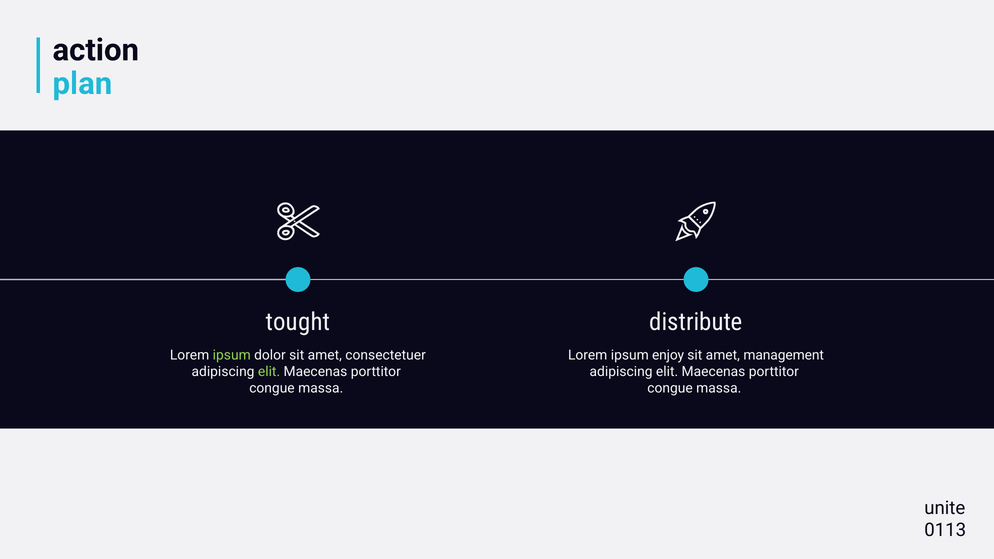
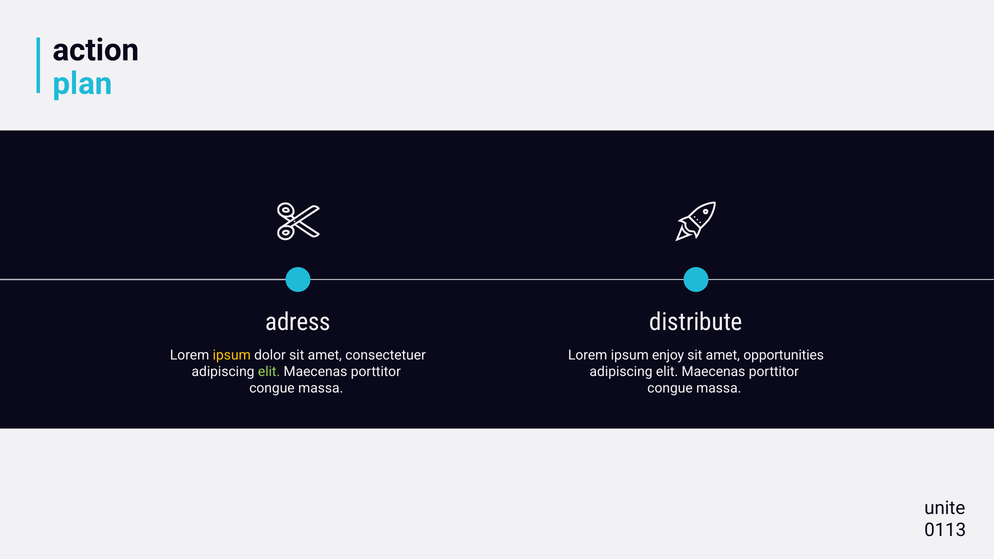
tought: tought -> adress (298, 322)
ipsum colour: light green -> yellow (232, 355)
management: management -> opportunities (784, 355)
